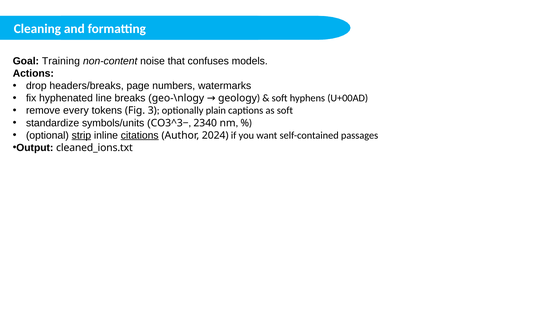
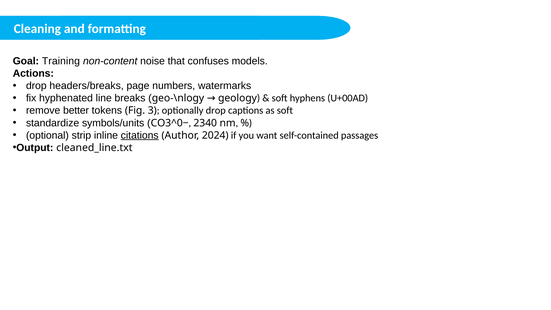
every: every -> better (76, 111)
optionally plain: plain -> drop (216, 111)
CO3^3−: CO3^3− -> CO3^0− (170, 123)
strip underline: present -> none (81, 135)
cleaned_ions.txt: cleaned_ions.txt -> cleaned_line.txt (94, 148)
